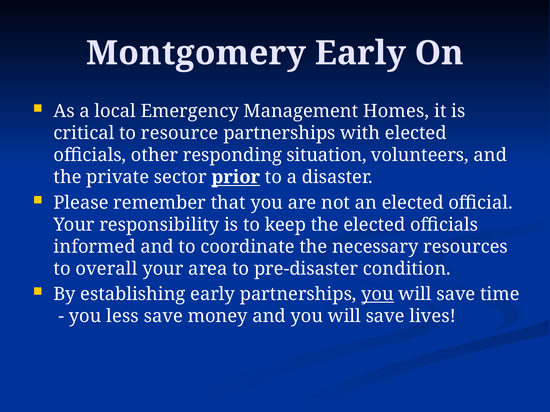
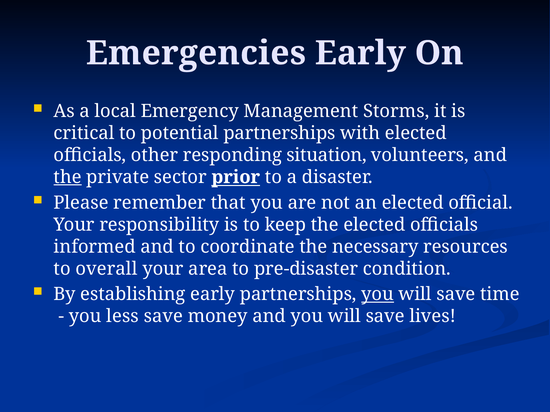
Montgomery: Montgomery -> Emergencies (196, 53)
Homes: Homes -> Storms (396, 111)
resource: resource -> potential (180, 133)
the underline: none -> present (68, 177)
